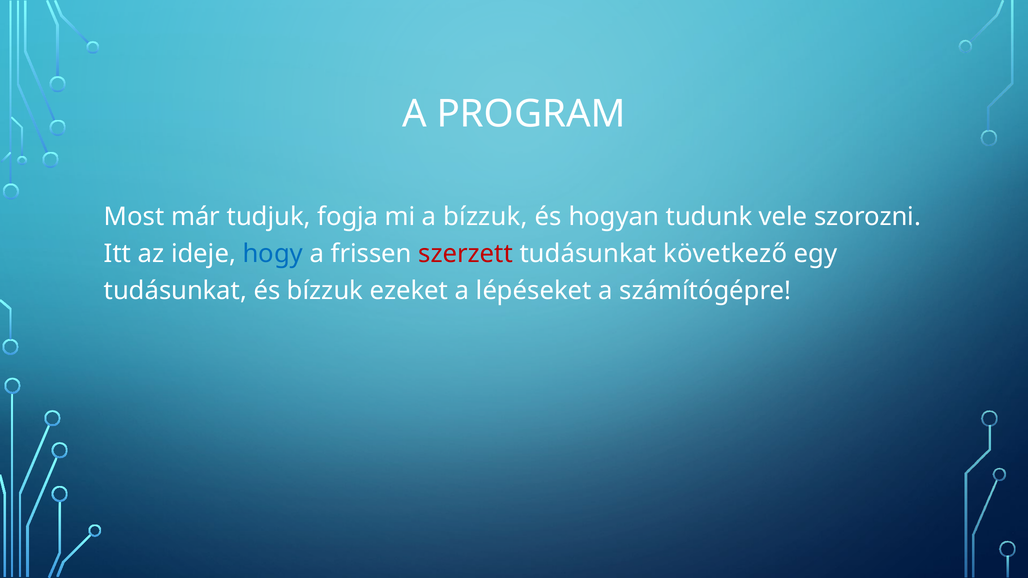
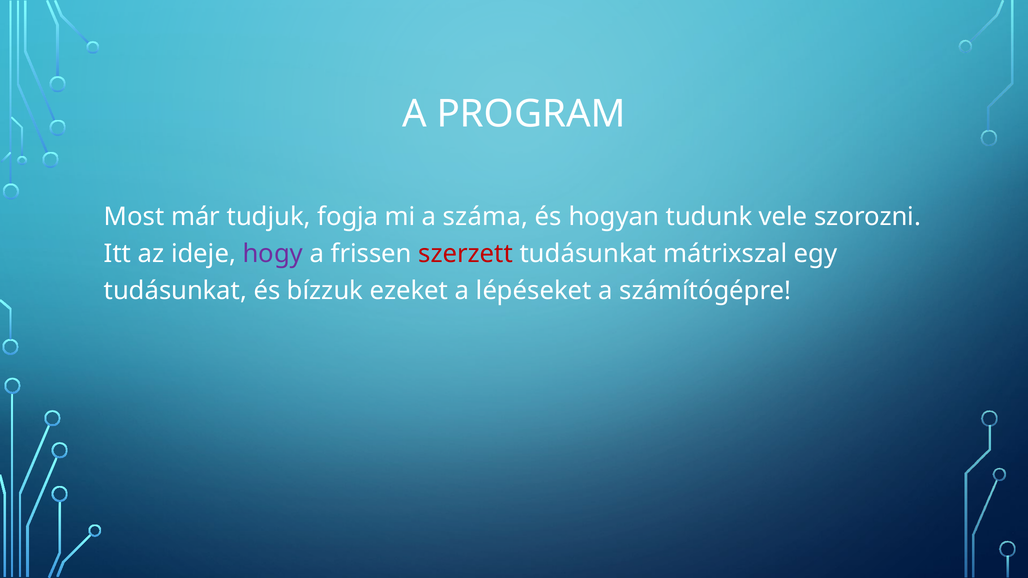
a bízzuk: bízzuk -> száma (485, 217)
hogy colour: blue -> purple (273, 254)
következő: következő -> mátrixszal (725, 254)
